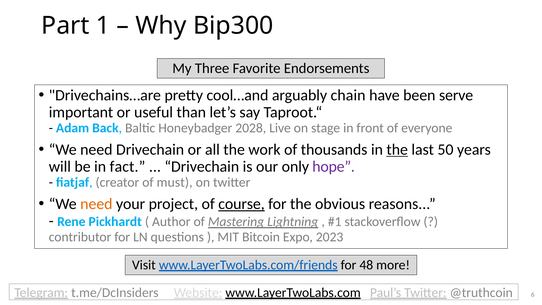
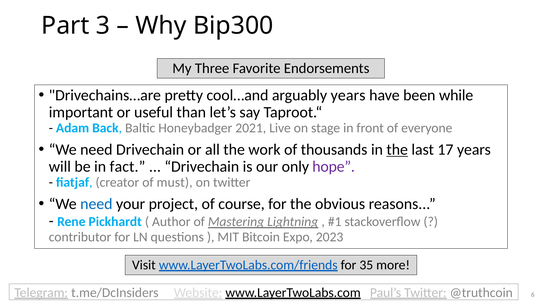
1: 1 -> 3 (103, 26)
arguably chain: chain -> years (348, 95)
serve: serve -> while (456, 95)
2028: 2028 -> 2021 (251, 128)
50: 50 -> 17 (445, 149)
need colour: orange -> blue (96, 204)
course underline: present -> none (242, 204)
48: 48 -> 35 (366, 265)
